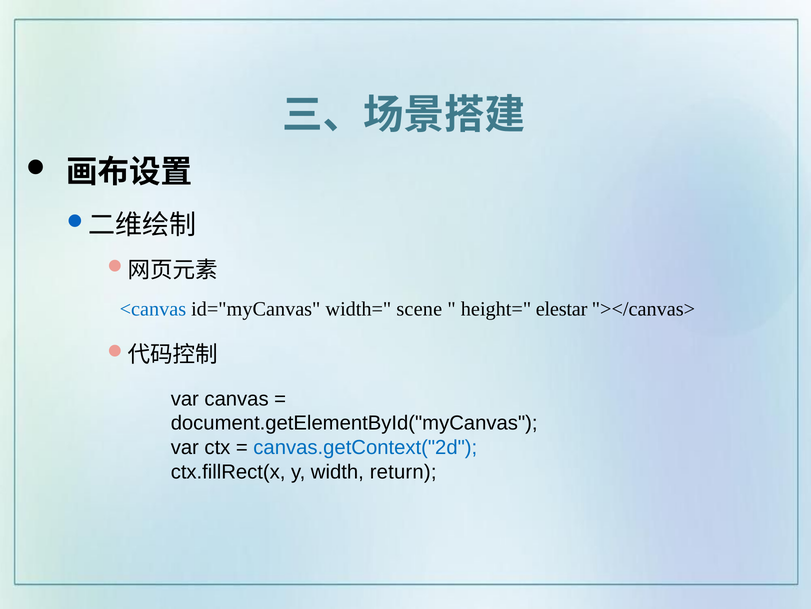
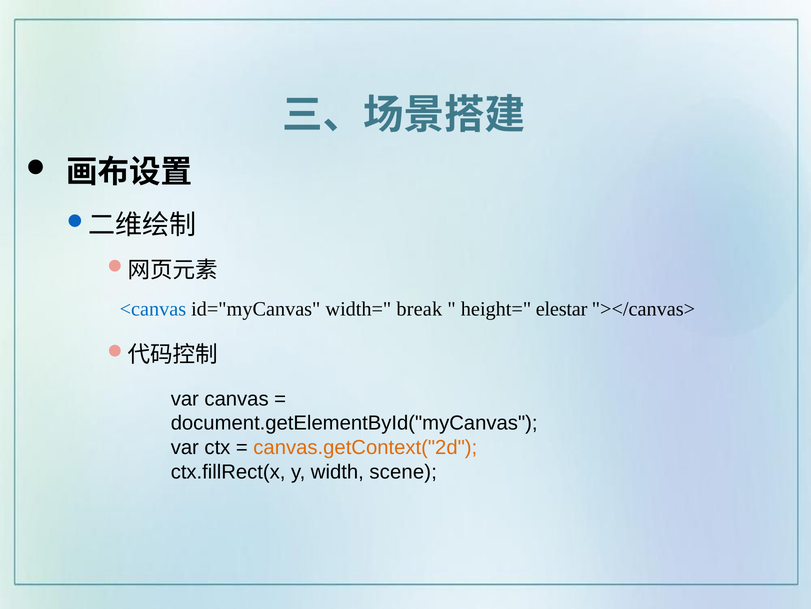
scene: scene -> break (419, 309)
canvas.getContext("2d colour: blue -> orange (365, 447)
return: return -> scene (403, 471)
